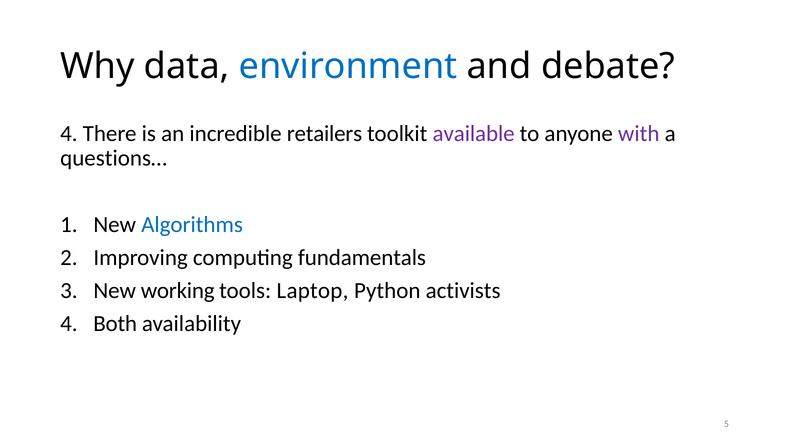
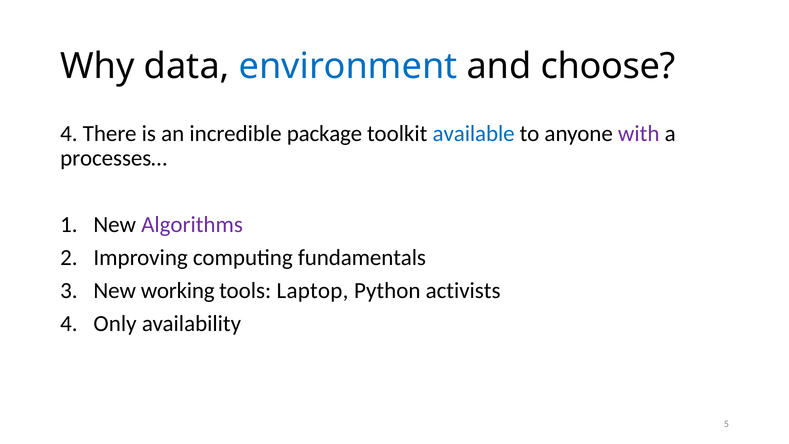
debate: debate -> choose (608, 66)
retailers: retailers -> package (324, 133)
available colour: purple -> blue (474, 133)
questions…: questions… -> processes… (114, 158)
Algorithms colour: blue -> purple (192, 224)
Both: Both -> Only (115, 324)
